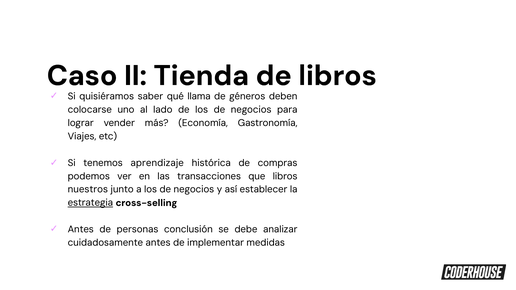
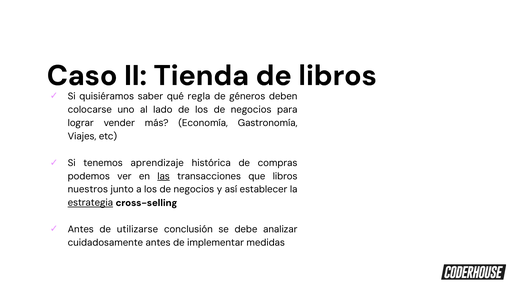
llama: llama -> regla (199, 96)
las underline: none -> present (164, 176)
personas: personas -> utilizarse (137, 230)
